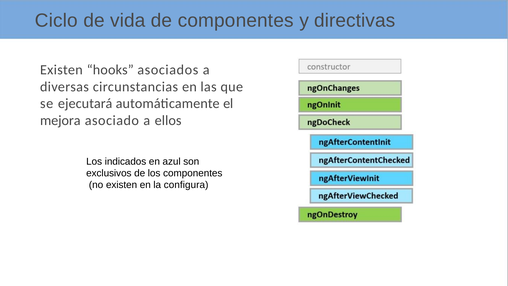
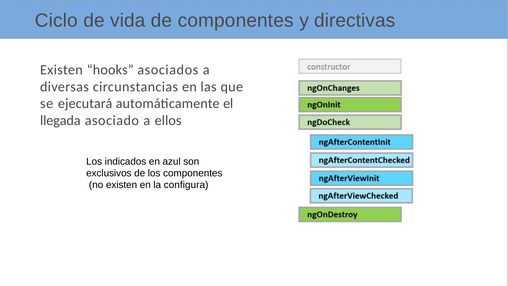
mejora: mejora -> llegada (60, 121)
